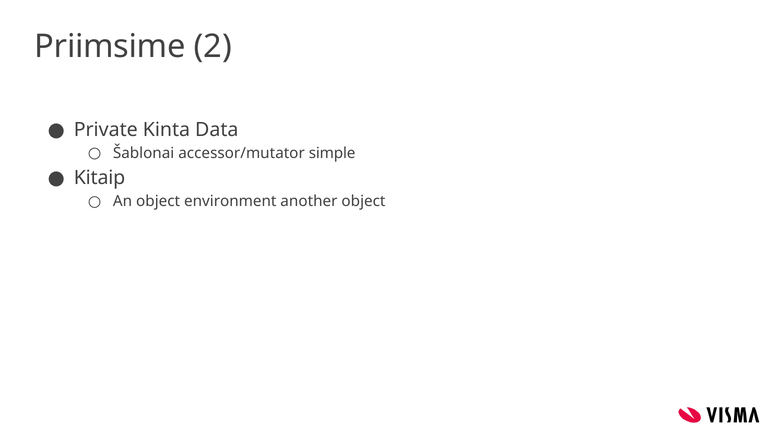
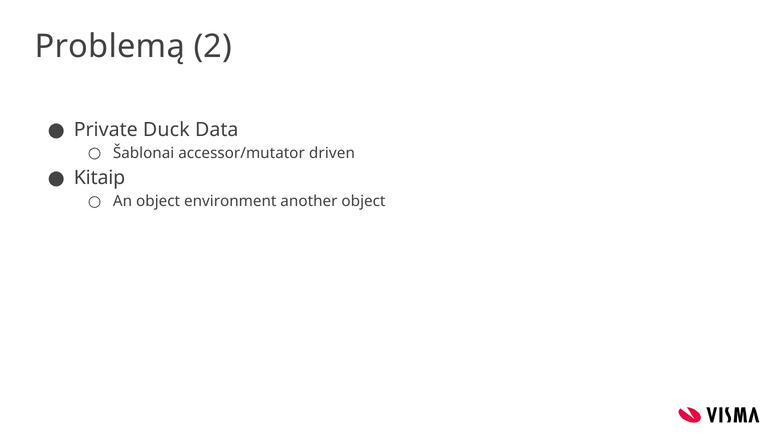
Priimsime: Priimsime -> Problemą (110, 47)
Kinta: Kinta -> Duck (166, 130)
simple: simple -> driven (332, 153)
